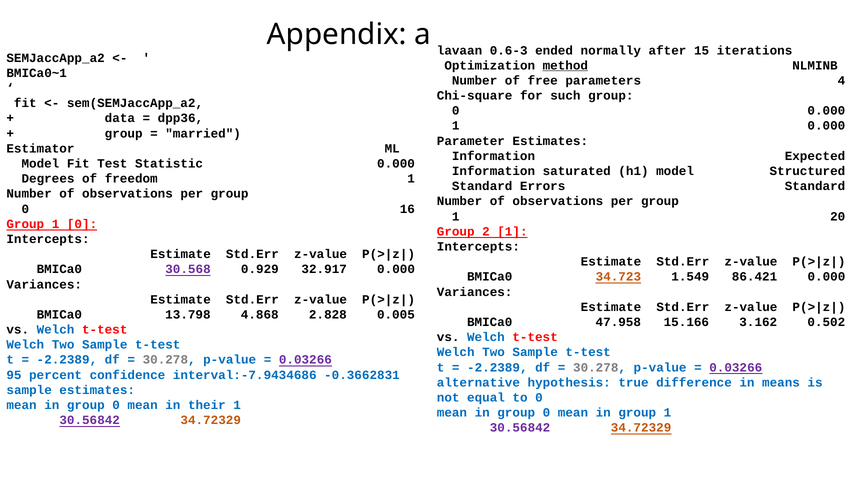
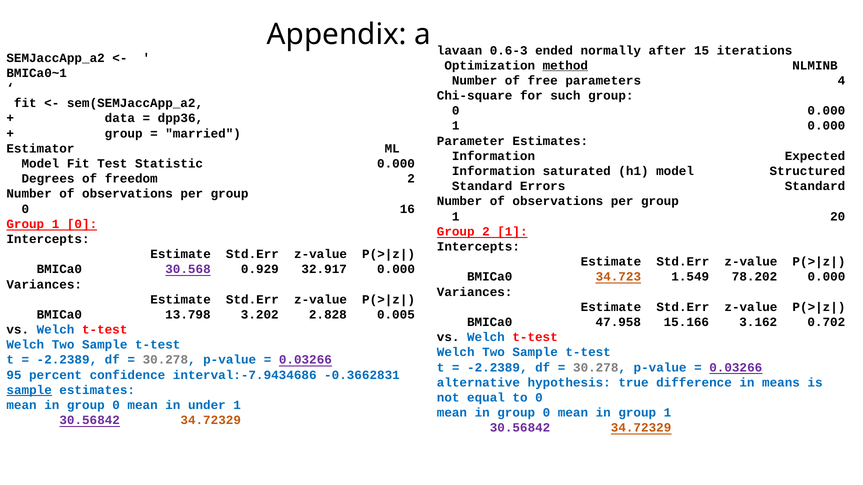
freedom 1: 1 -> 2 (411, 179)
86.421: 86.421 -> 78.202 (755, 277)
4.868: 4.868 -> 3.202 (260, 315)
0.502: 0.502 -> 0.702 (826, 322)
sample underline: none -> present (29, 390)
their: their -> under (207, 405)
